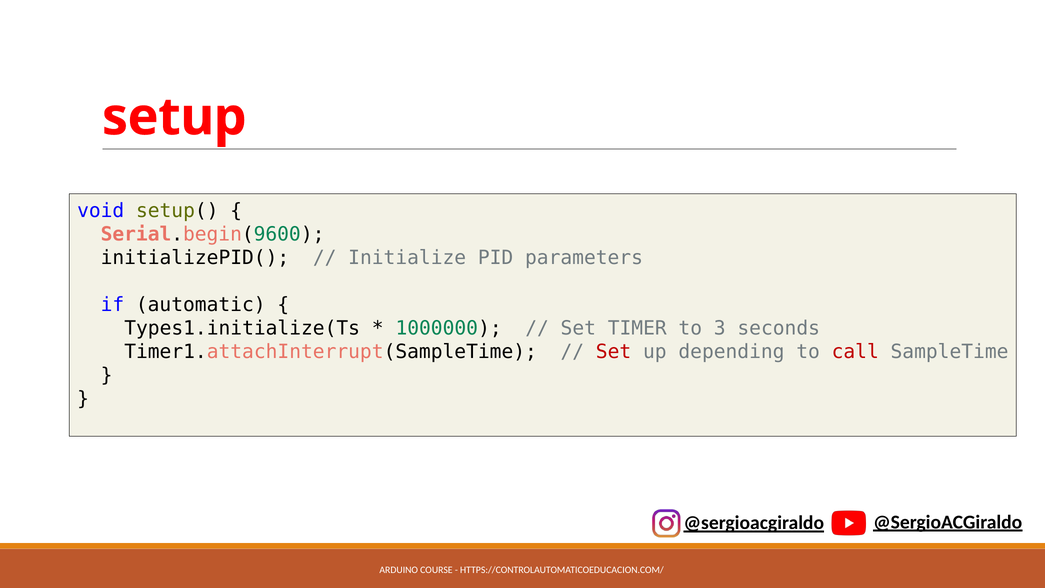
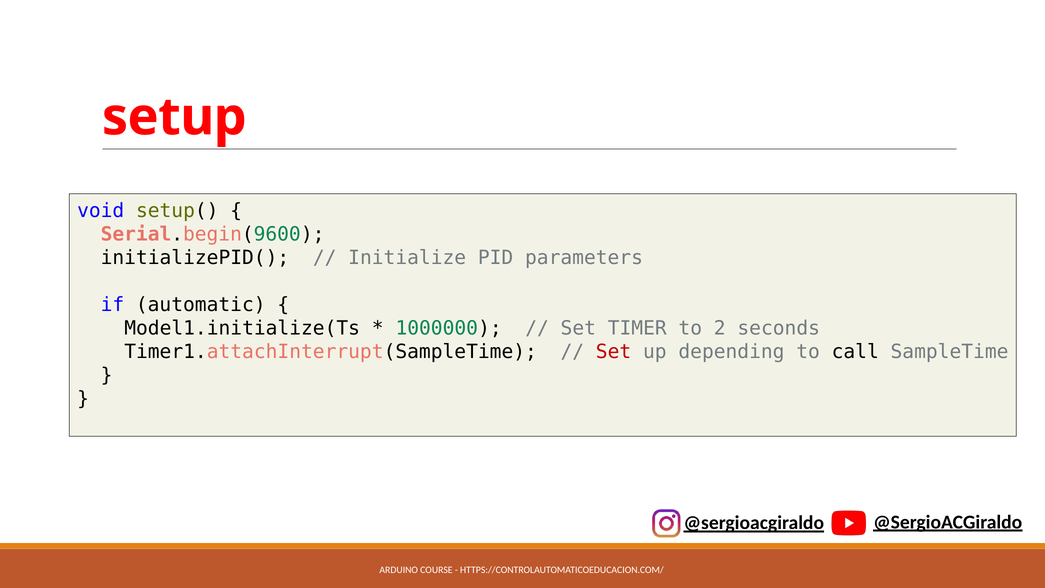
Types1.initialize(Ts: Types1.initialize(Ts -> Model1.initialize(Ts (242, 328)
3: 3 -> 2 (720, 328)
call colour: red -> black (855, 352)
